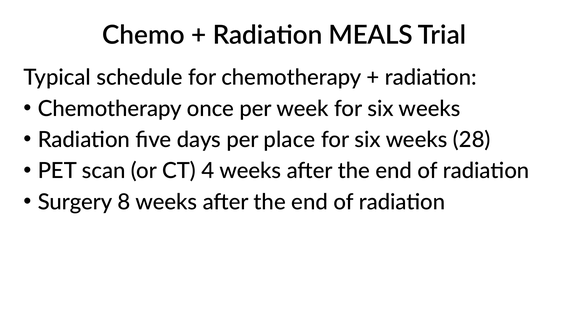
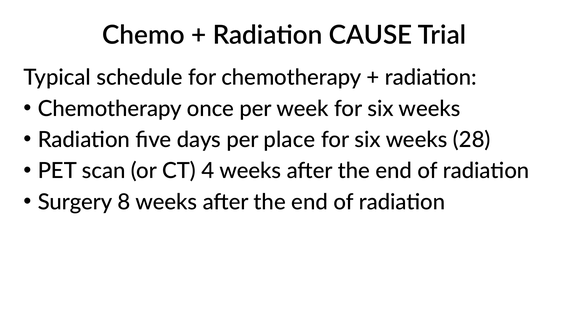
MEALS: MEALS -> CAUSE (371, 35)
